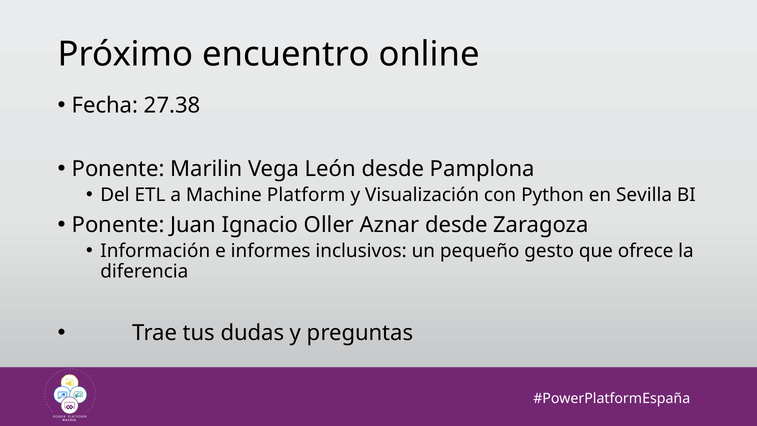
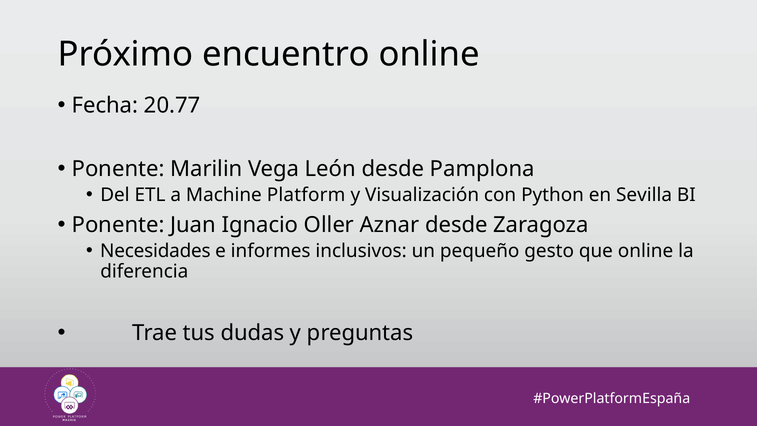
27.38: 27.38 -> 20.77 (172, 105)
Información: Información -> Necesidades (155, 251)
que ofrece: ofrece -> online (646, 251)
